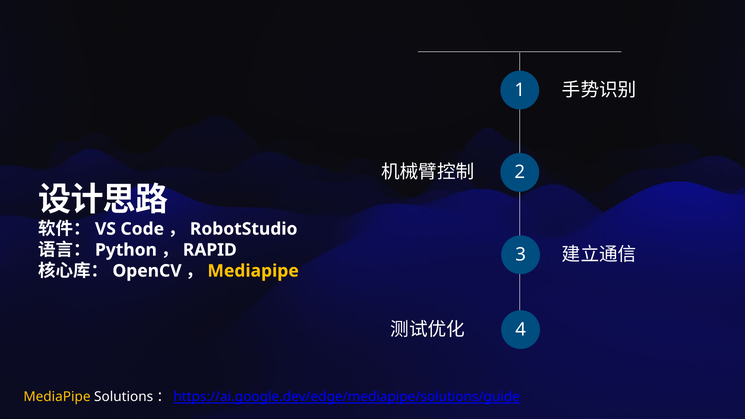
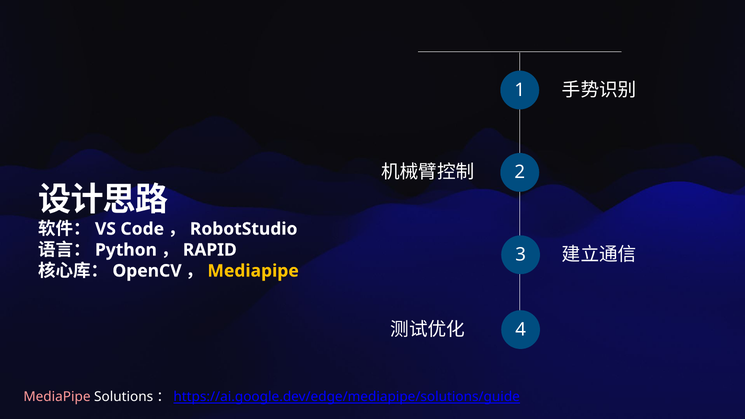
MediaPipe colour: yellow -> pink (57, 397)
